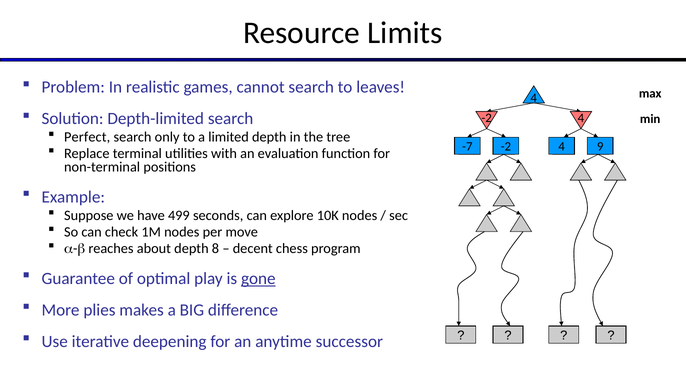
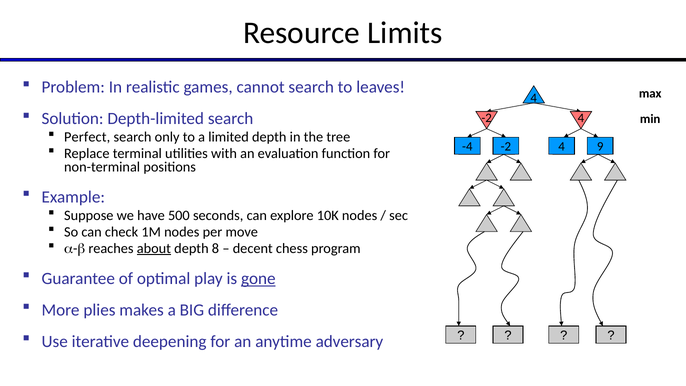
-7: -7 -> -4 (467, 147)
499: 499 -> 500 (179, 215)
about underline: none -> present (154, 248)
successor: successor -> adversary (349, 341)
